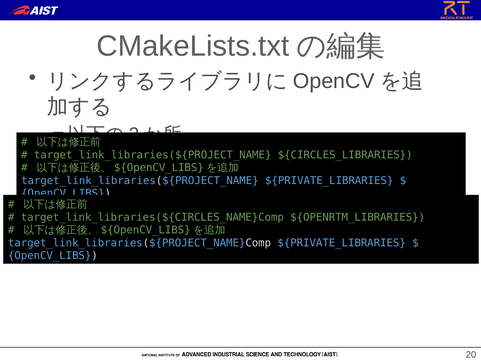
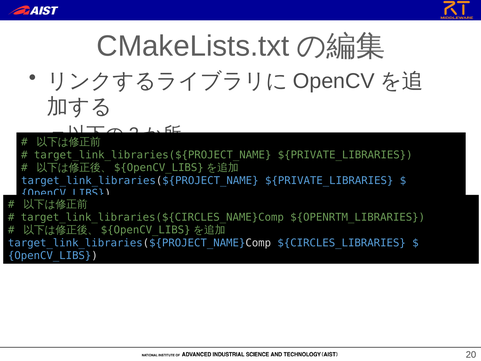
${CIRCLES_LIBRARIES: ${CIRCLES_LIBRARIES -> ${PRIVATE_LIBRARIES (345, 155)
target_link_libraries(${PROJECT_NAME}Comp ${PRIVATE_LIBRARIES: ${PRIVATE_LIBRARIES -> ${CIRCLES_LIBRARIES (342, 243)
